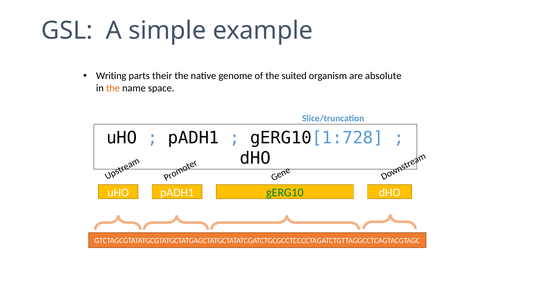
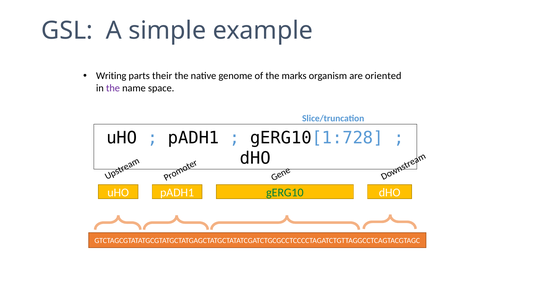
suited: suited -> marks (294, 76)
absolute: absolute -> oriented (383, 76)
the colour: orange -> purple (113, 88)
